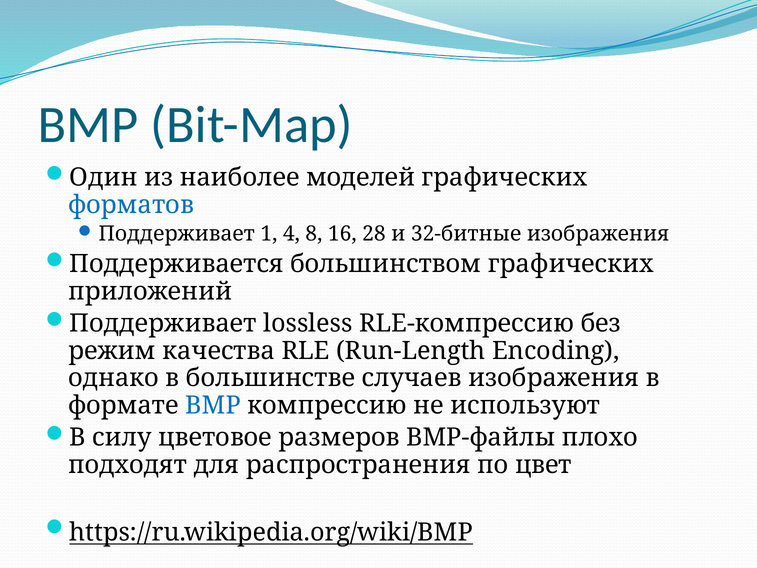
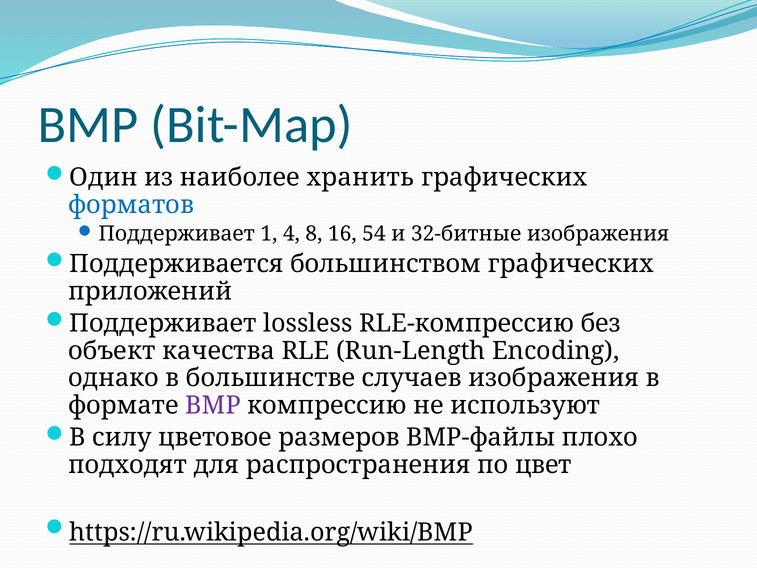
моделей: моделей -> хранить (360, 177)
28: 28 -> 54 (374, 234)
режим: режим -> объект (112, 351)
BMP colour: blue -> purple (213, 405)
